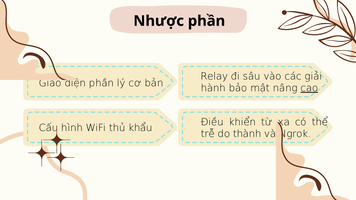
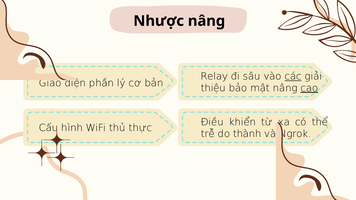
Nhược phần: phần -> nâng (207, 21)
các underline: none -> present (293, 77)
hành: hành -> thiệu (213, 88)
khẩu: khẩu -> thực (140, 128)
